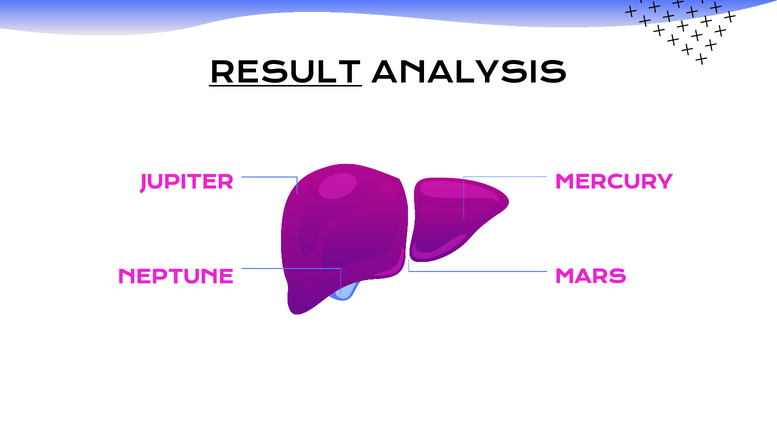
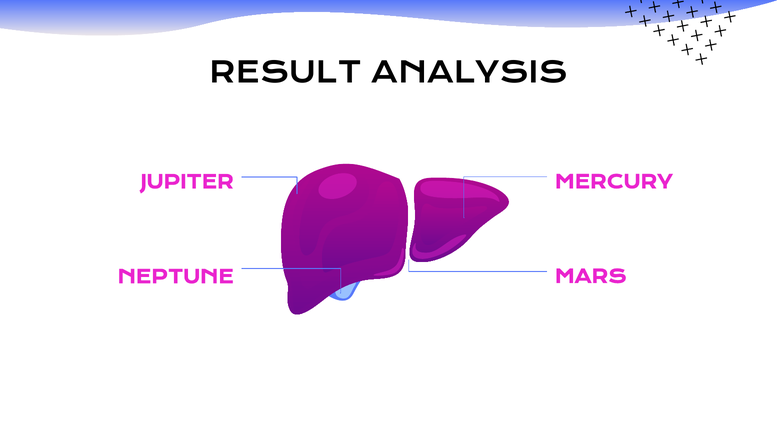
RESULT underline: present -> none (285, 73)
